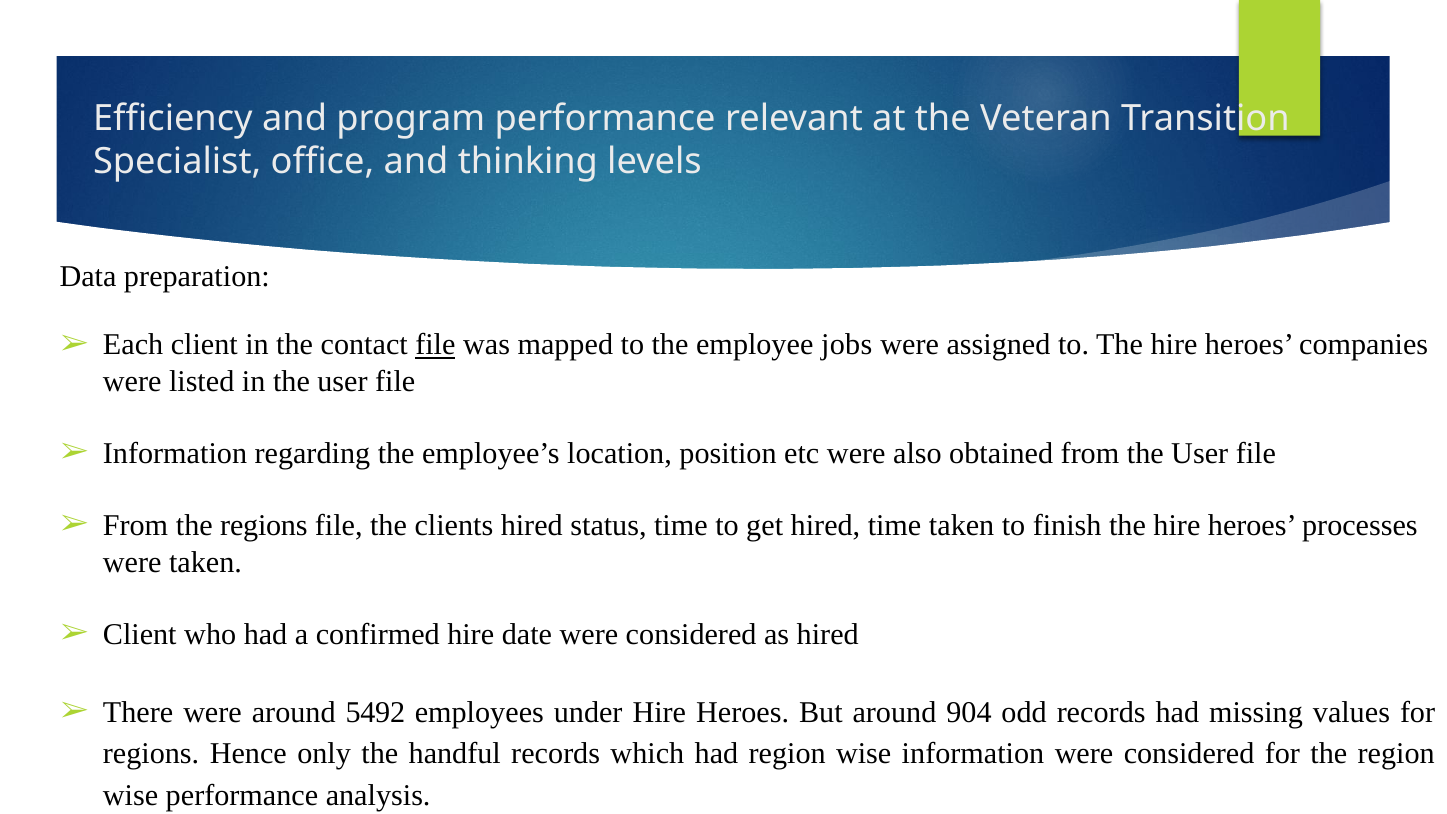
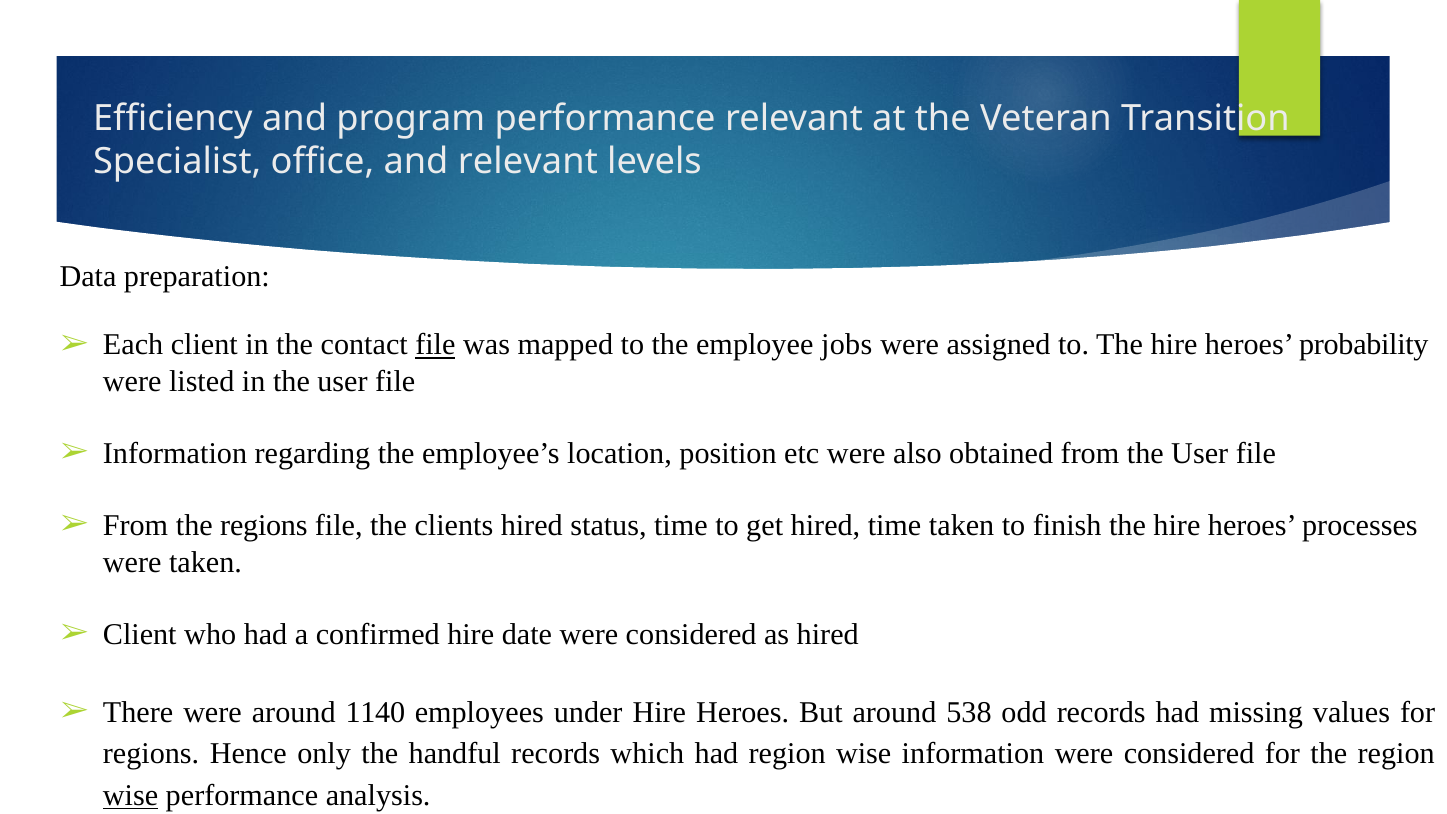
and thinking: thinking -> relevant (528, 162)
companies: companies -> probability (1364, 345)
5492: 5492 -> 1140 (375, 712)
904: 904 -> 538 (969, 712)
wise underline: none -> present (131, 796)
